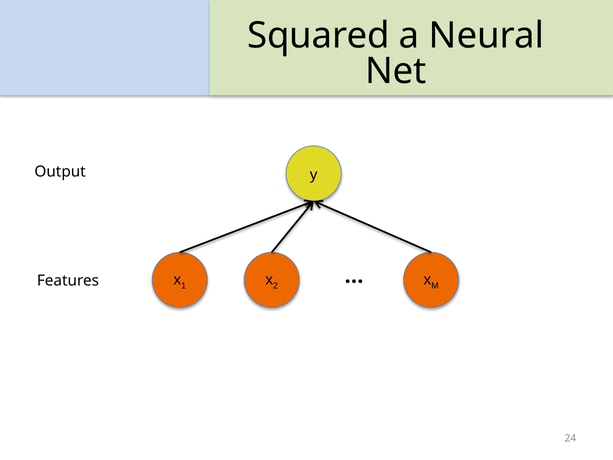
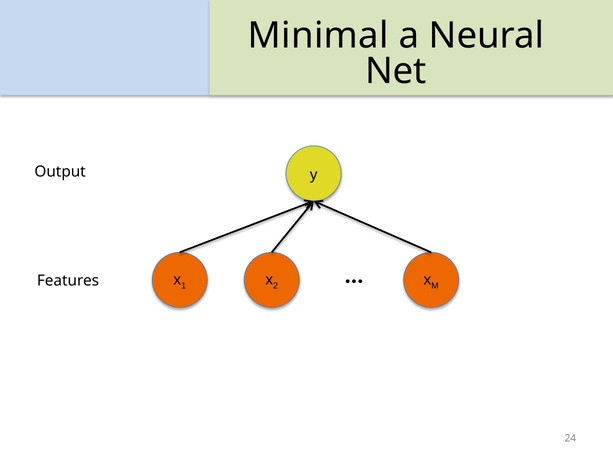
Squared: Squared -> Minimal (318, 36)
